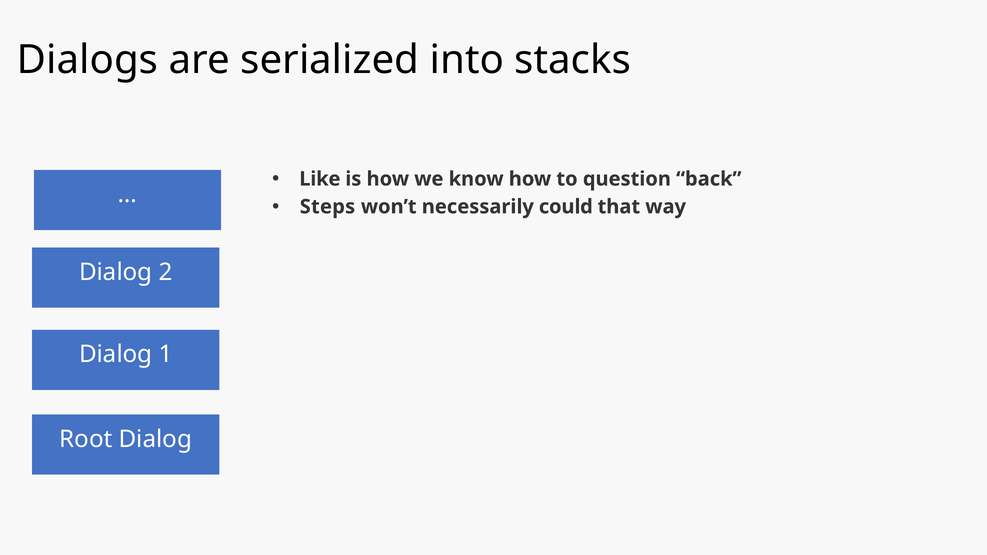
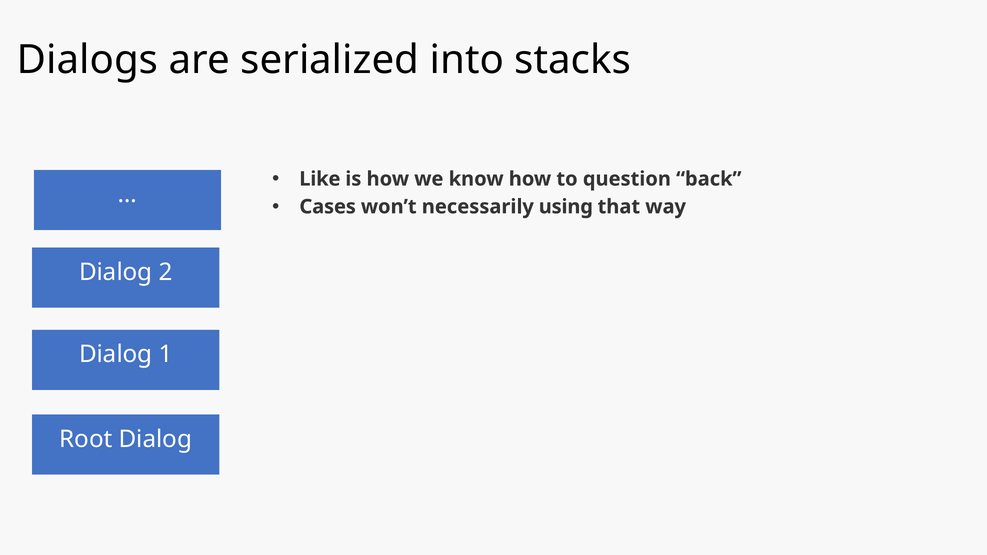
Steps: Steps -> Cases (328, 207)
could: could -> using (566, 207)
